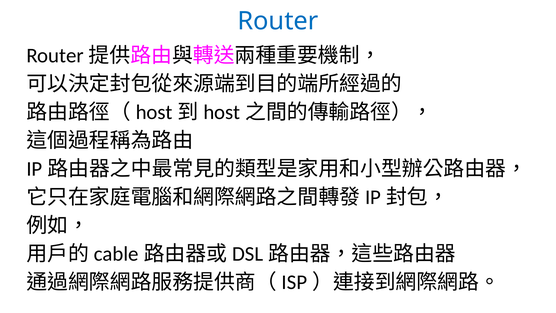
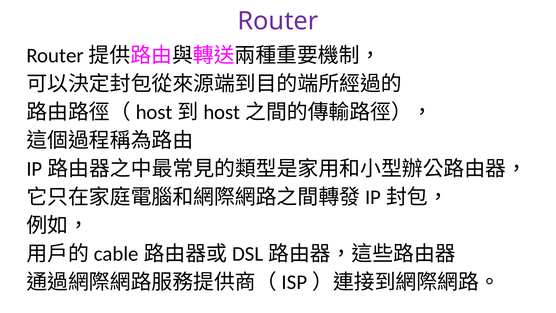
Router colour: blue -> purple (278, 21)
